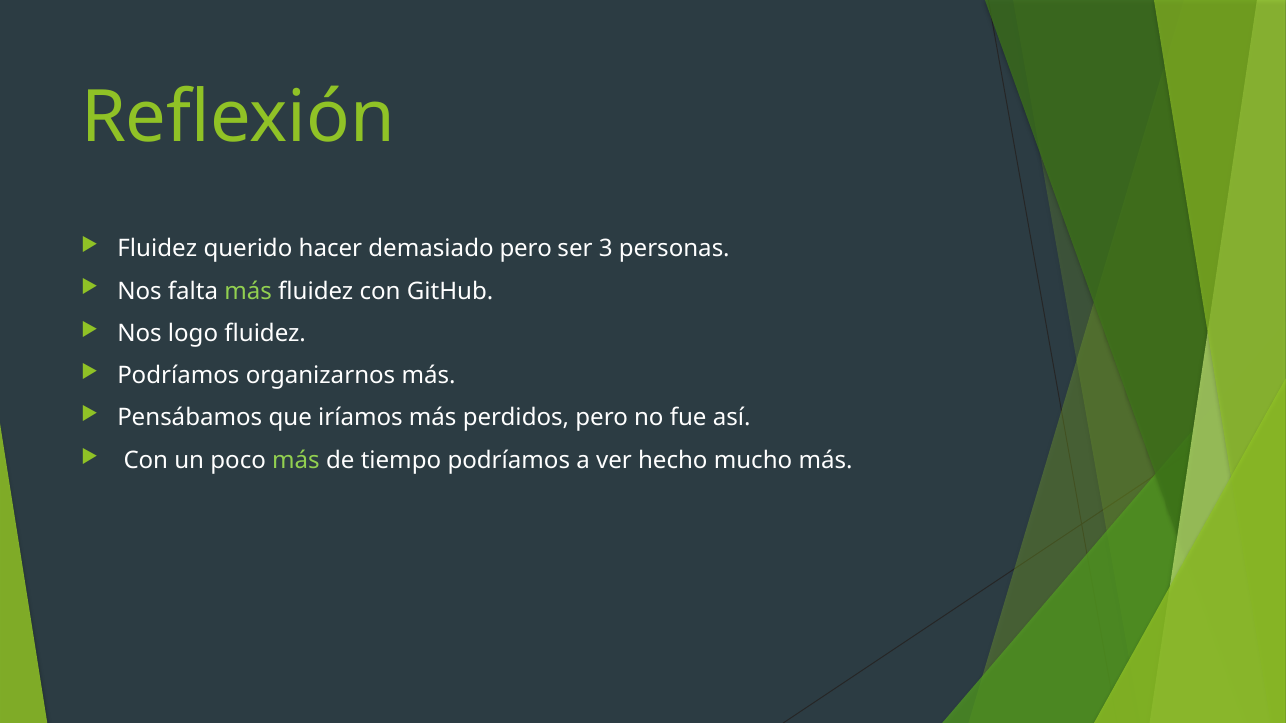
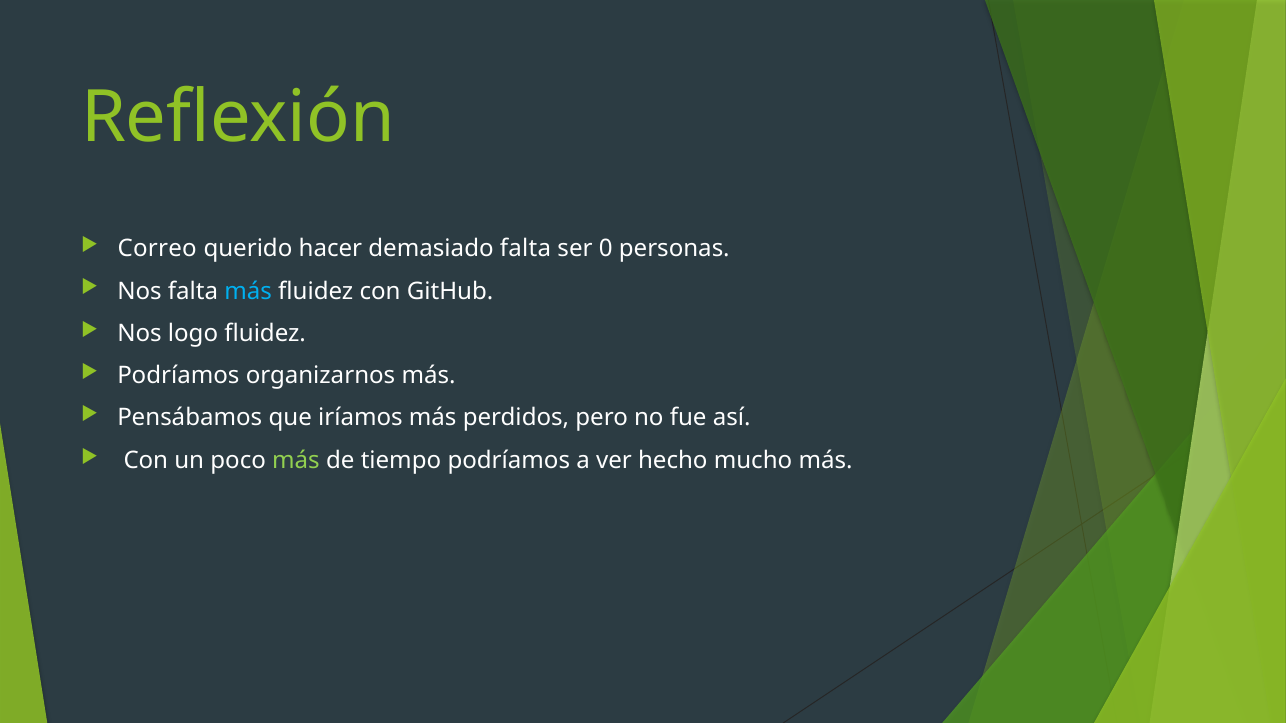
Fluidez: Fluidez -> Correo (157, 249)
demasiado pero: pero -> falta (526, 249)
3: 3 -> 0 (606, 249)
más colour: light green -> light blue (248, 291)
